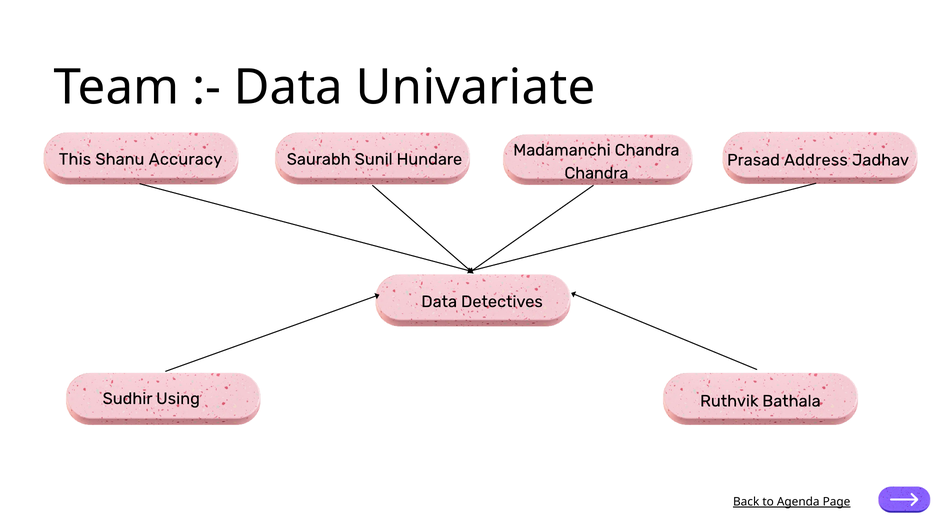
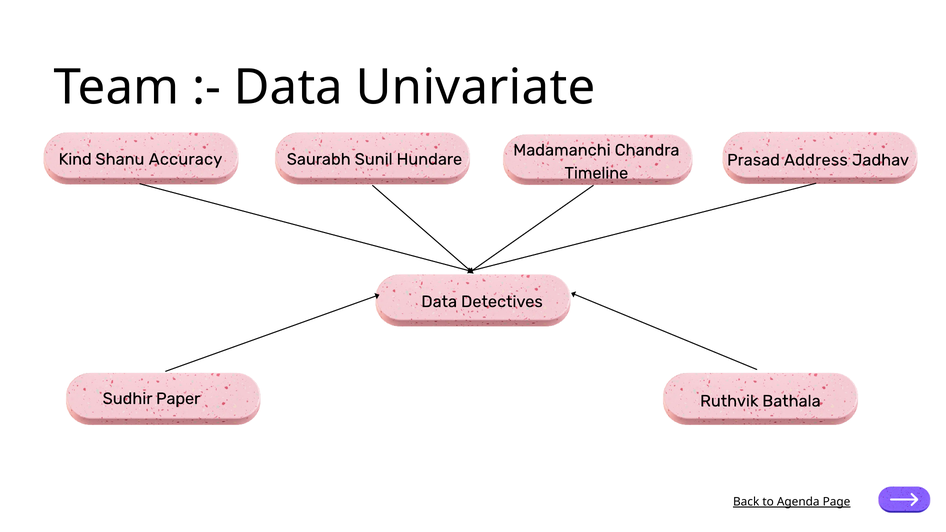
This: This -> Kind (75, 159)
Chandra: Chandra -> Timeline (596, 173)
Using: Using -> Paper (178, 399)
